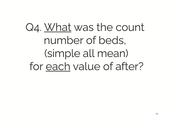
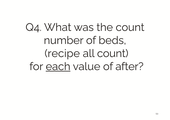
What underline: present -> none (58, 27)
simple: simple -> recipe (62, 54)
all mean: mean -> count (113, 54)
